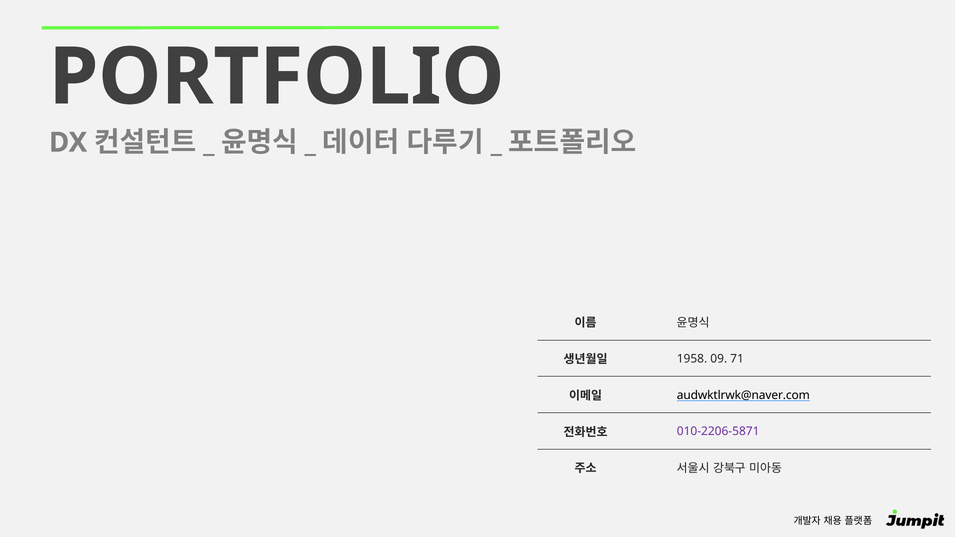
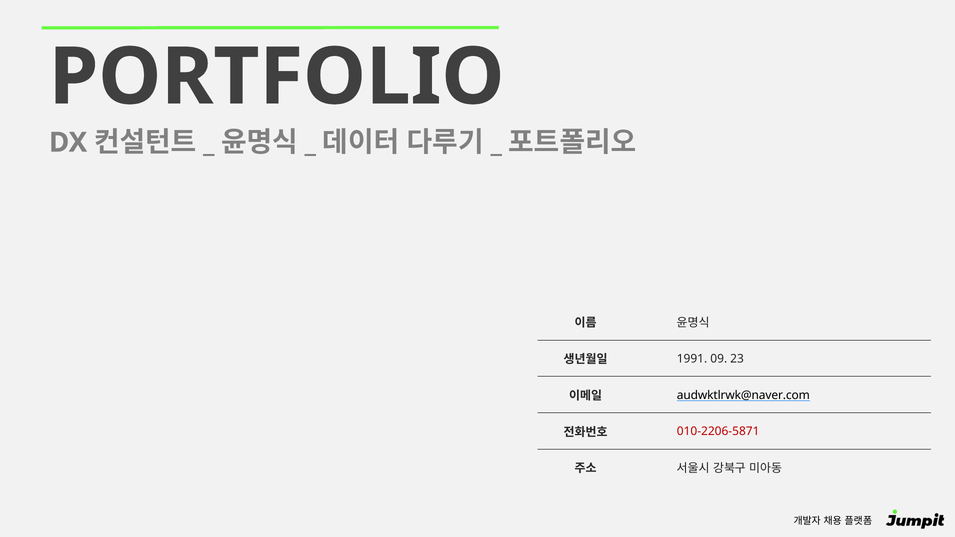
1958: 1958 -> 1991 (692, 359)
71: 71 -> 23 (737, 359)
010-2206-5871 colour: purple -> red (718, 432)
